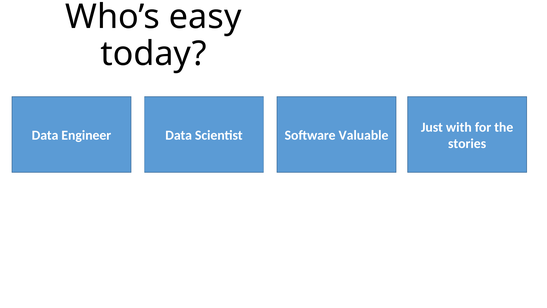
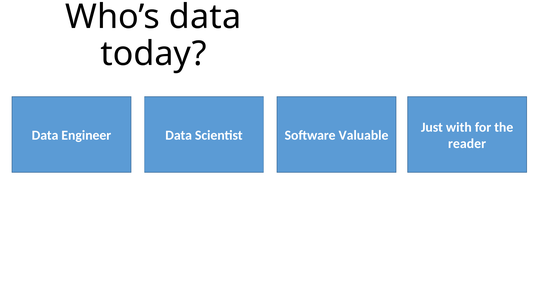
Who’s easy: easy -> data (205, 17)
stories: stories -> reader (467, 144)
